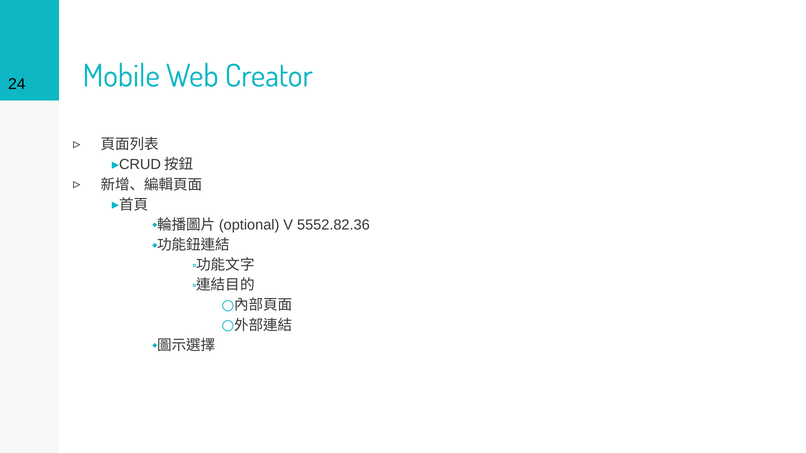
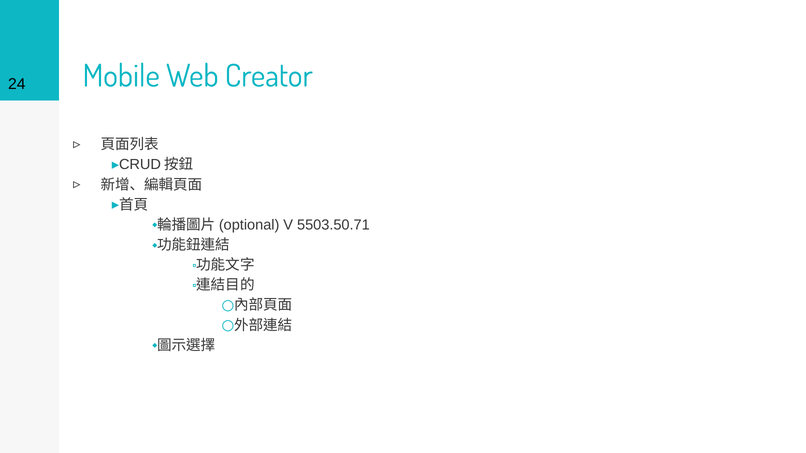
5552.82.36: 5552.82.36 -> 5503.50.71 (333, 225)
